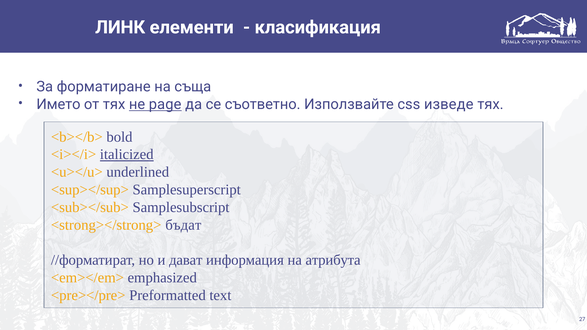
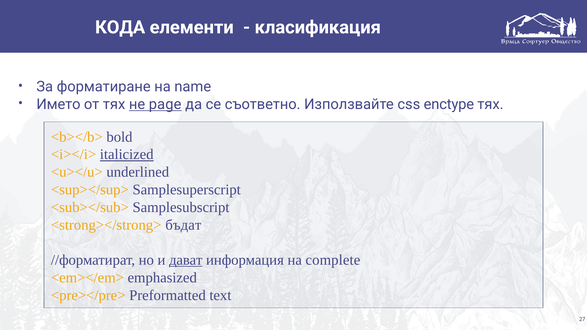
ЛИНК: ЛИНК -> КОДА (120, 27)
съща: съща -> name (193, 87)
изведе: изведе -> enctype (449, 104)
дават underline: none -> present (186, 260)
атрибута: атрибута -> complete (333, 260)
